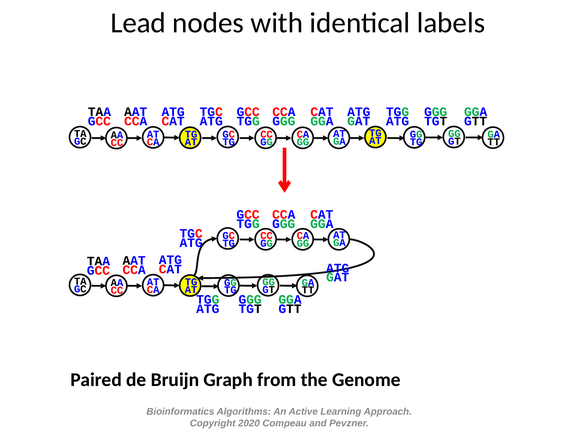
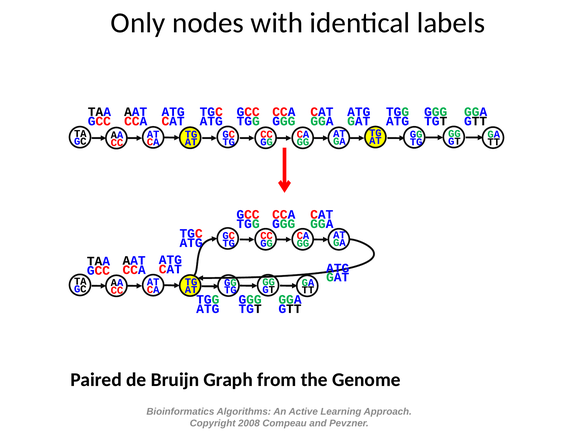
Lead: Lead -> Only (138, 23)
2020: 2020 -> 2008 (249, 423)
